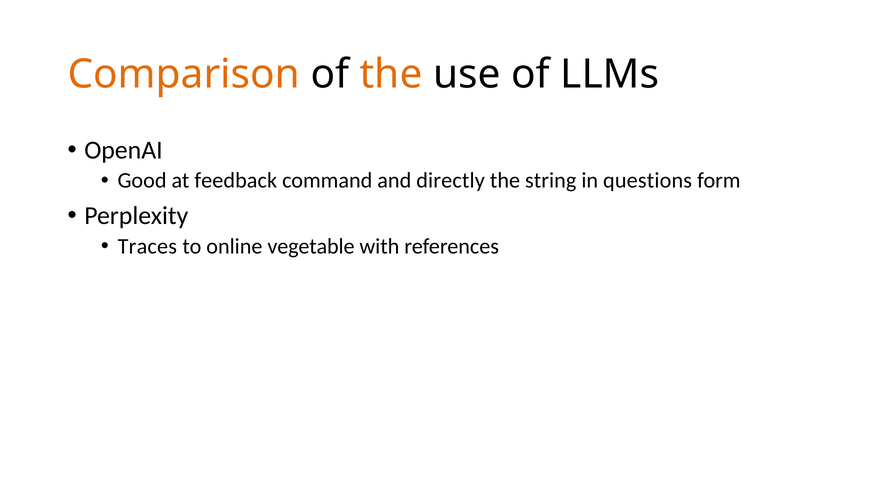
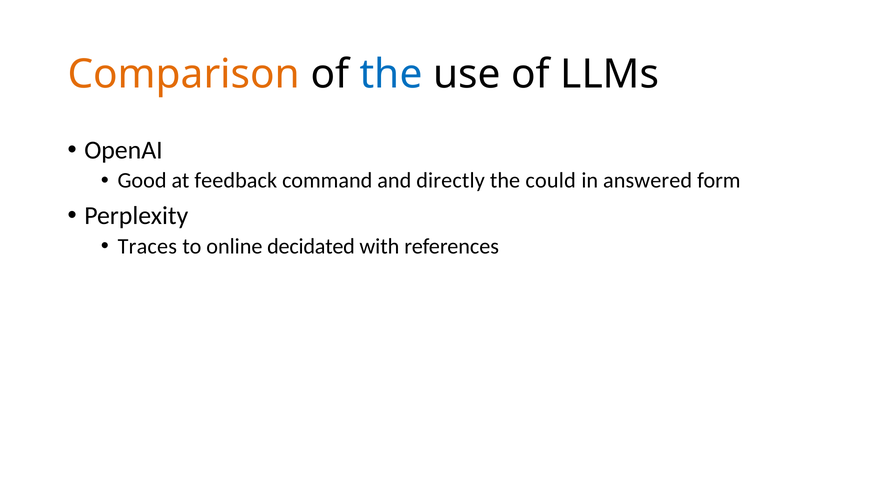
the colour: orange -> blue (391, 75)
string: string -> could (551, 181)
questions: questions -> answered (648, 181)
vegetable: vegetable -> decidated (311, 246)
